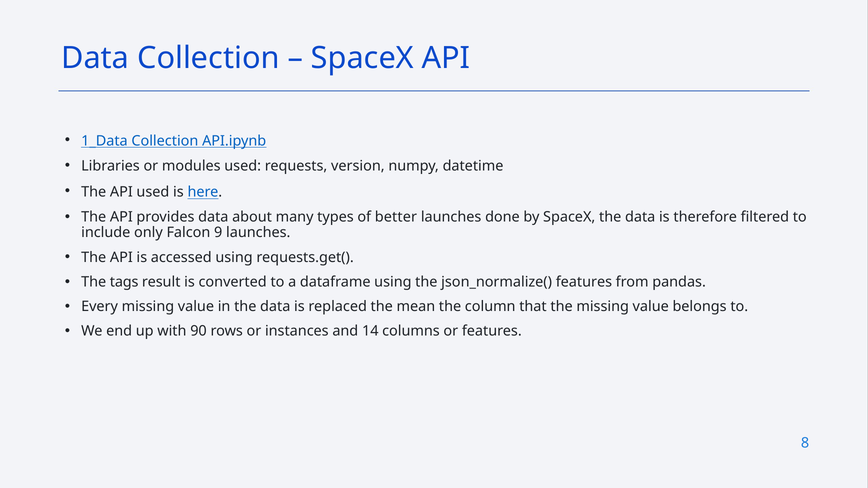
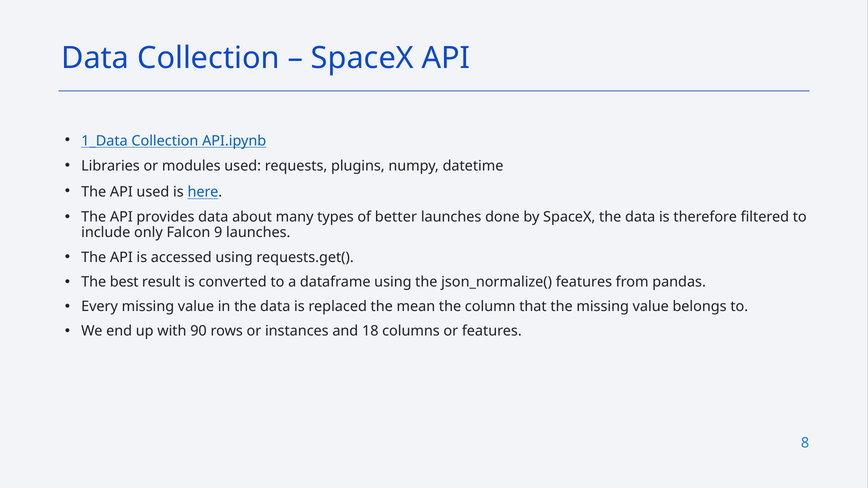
version: version -> plugins (358, 166)
tags: tags -> best (124, 282)
14: 14 -> 18 (370, 331)
